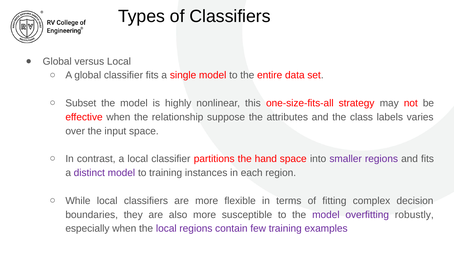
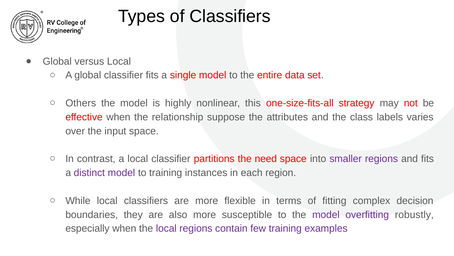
Subset: Subset -> Others (81, 103)
hand: hand -> need (266, 159)
